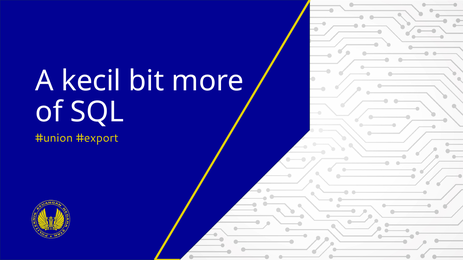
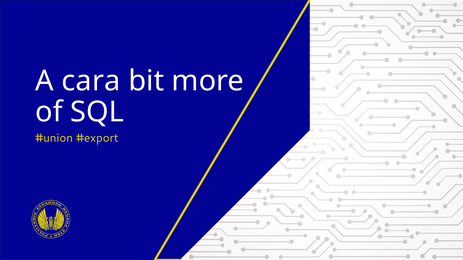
kecil: kecil -> cara (91, 81)
